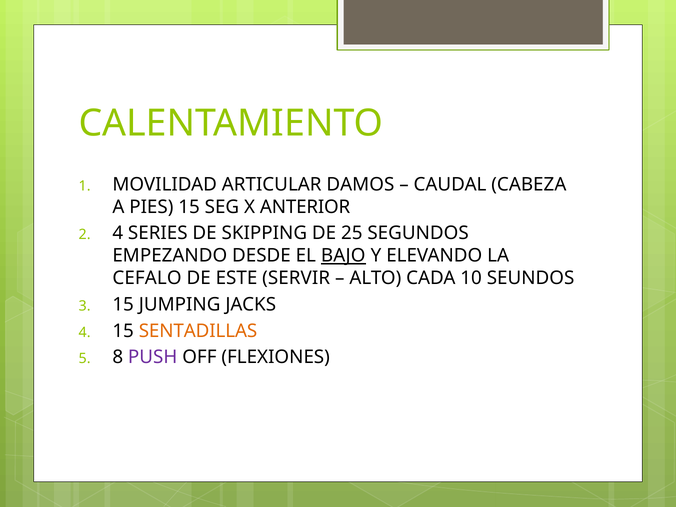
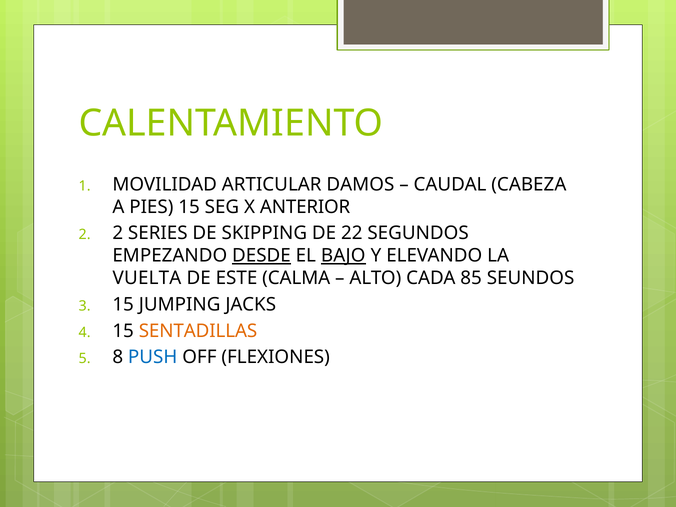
4: 4 -> 2 (118, 233)
25: 25 -> 22 (352, 233)
DESDE underline: none -> present (261, 256)
CEFALO: CEFALO -> VUELTA (147, 278)
SERVIR: SERVIR -> CALMA (296, 278)
10: 10 -> 85 (471, 278)
PUSH colour: purple -> blue (153, 357)
